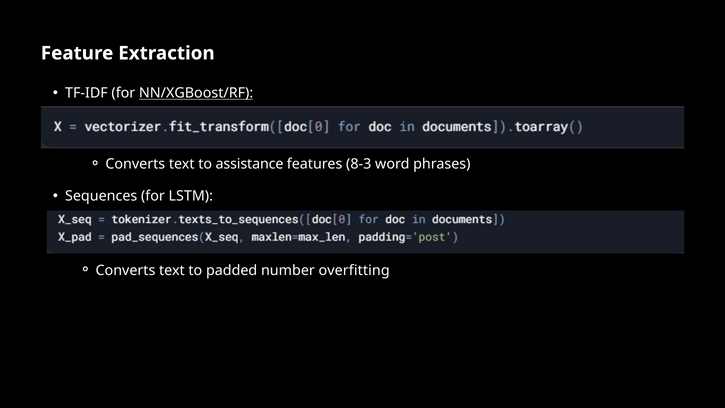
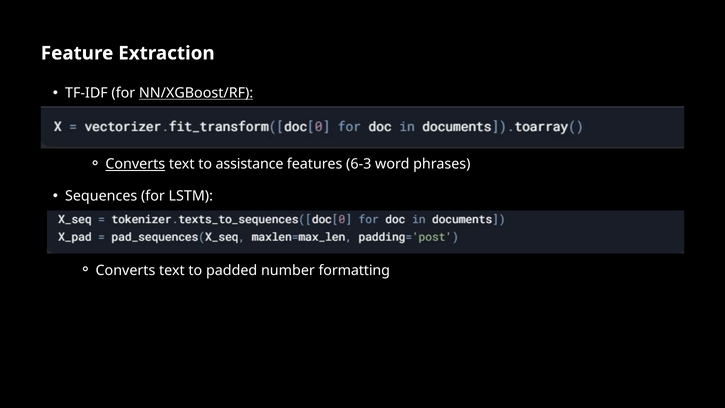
Converts underline: none -> present (135, 164)
8-3: 8-3 -> 6-3 (359, 164)
overfitting: overfitting -> formatting (354, 270)
